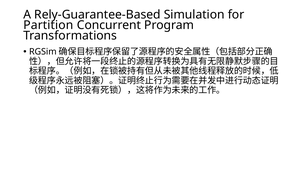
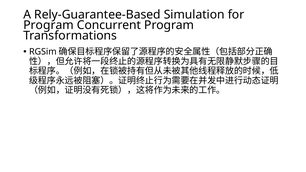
Partition: Partition -> Program (48, 25)
